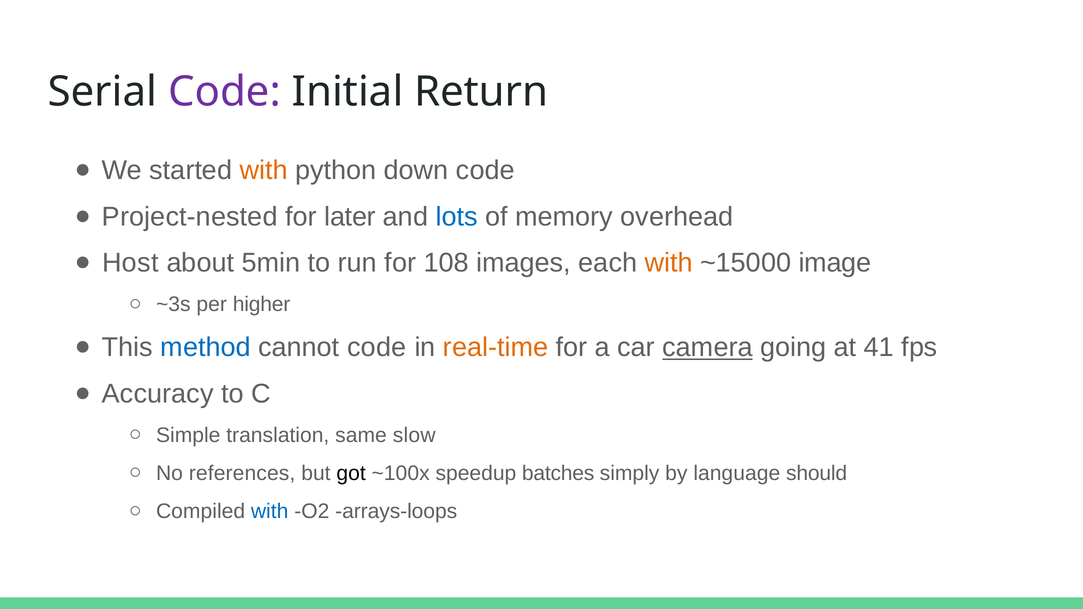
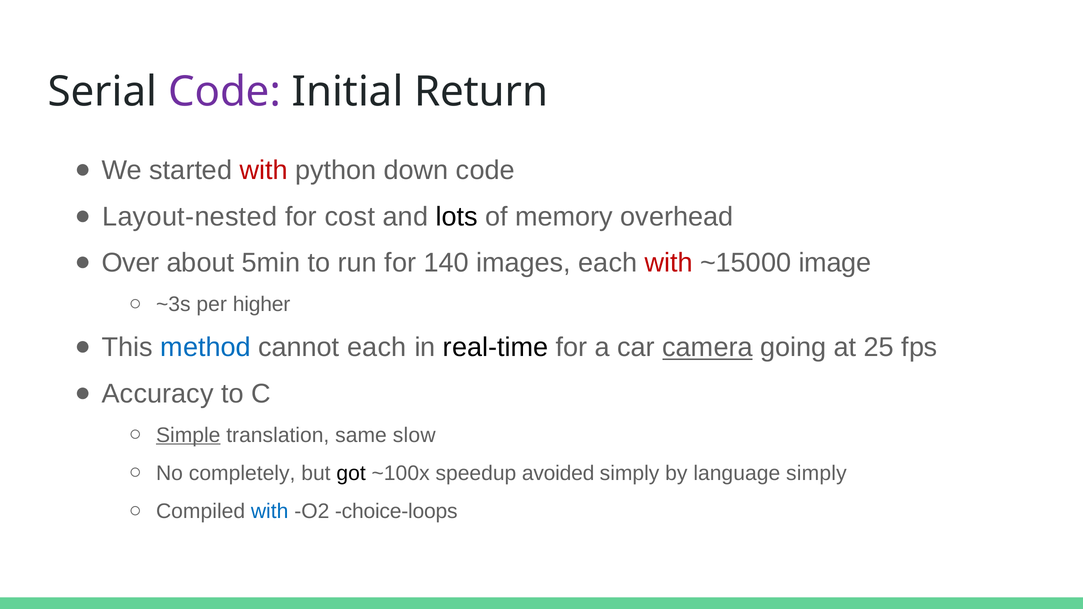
with colour: orange -> red (264, 170)
Project-nested: Project-nested -> Layout-nested (190, 217)
later: later -> cost (350, 217)
lots colour: blue -> black (457, 217)
Host: Host -> Over (131, 263)
108: 108 -> 140 (446, 263)
with colour: orange -> red (669, 263)
cannot code: code -> each (377, 348)
real-time colour: orange -> black (496, 348)
41: 41 -> 25 (879, 348)
Simple underline: none -> present (188, 435)
references: references -> completely (242, 473)
batches: batches -> avoided (558, 473)
language should: should -> simply (816, 473)
arrays-loops: arrays-loops -> choice-loops (396, 511)
